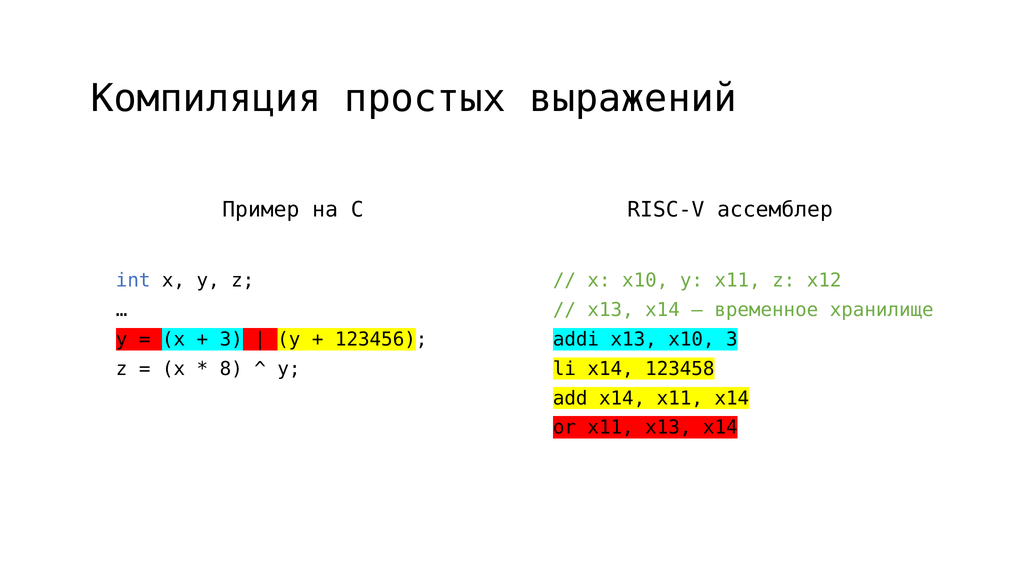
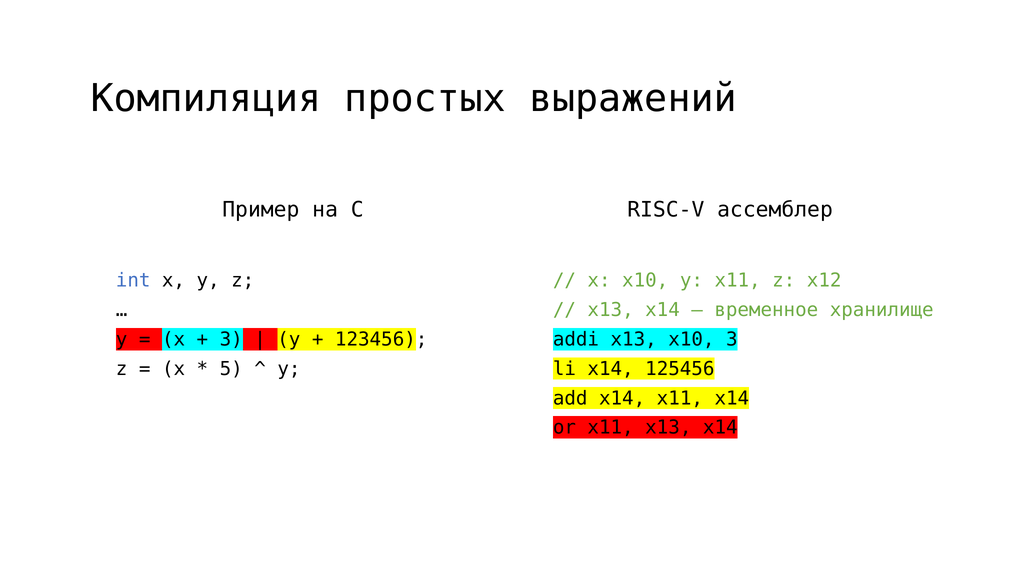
8: 8 -> 5 (231, 369)
123458: 123458 -> 125456 (680, 369)
